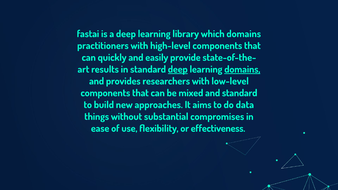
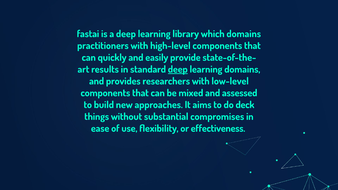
domains underline: present -> none (242, 69)
and standard: standard -> assessed (240, 93)
data: data -> deck (245, 105)
